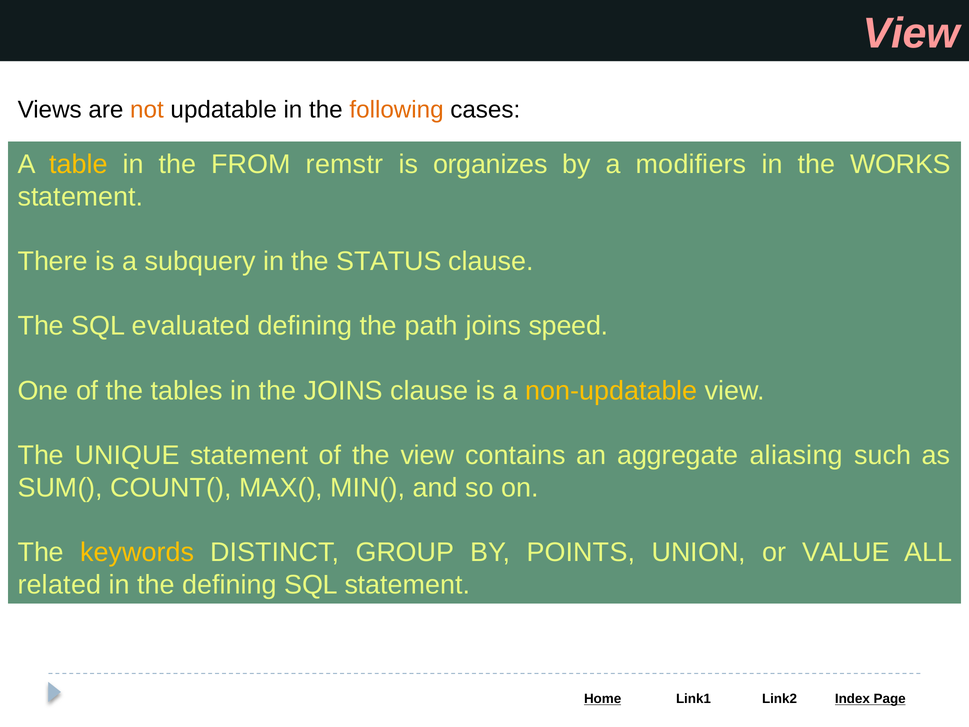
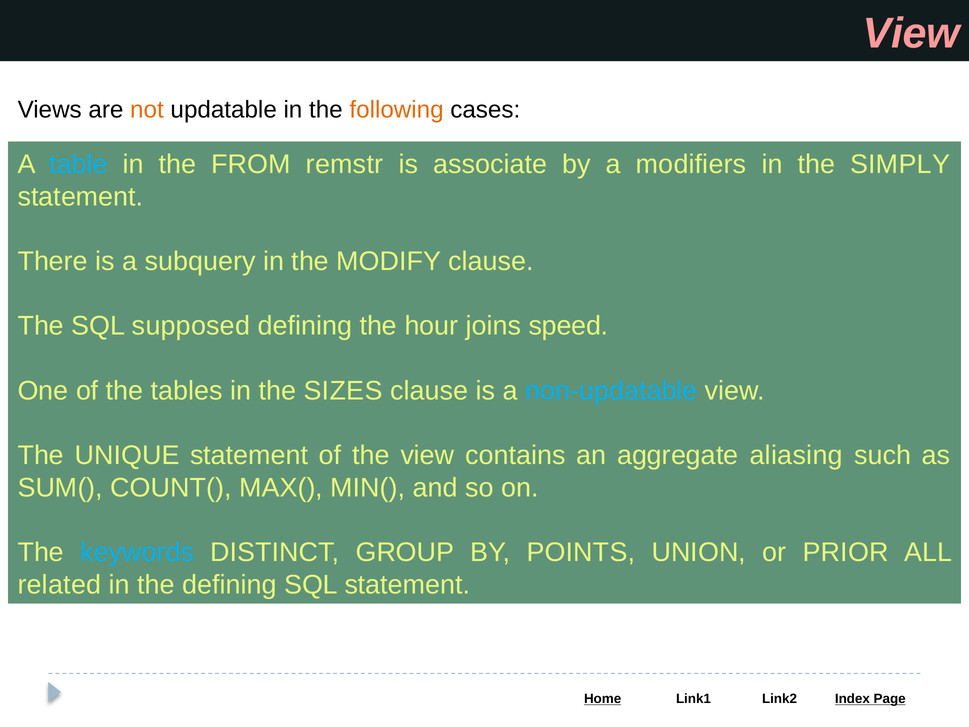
table colour: yellow -> light blue (78, 164)
organizes: organizes -> associate (490, 164)
WORKS: WORKS -> SIMPLY (900, 164)
STATUS: STATUS -> MODIFY (389, 261)
evaluated: evaluated -> supposed (191, 326)
path: path -> hour (431, 326)
the JOINS: JOINS -> SIZES (343, 391)
non-updatable colour: yellow -> light blue (611, 391)
keywords colour: yellow -> light blue (137, 552)
VALUE: VALUE -> PRIOR (846, 552)
